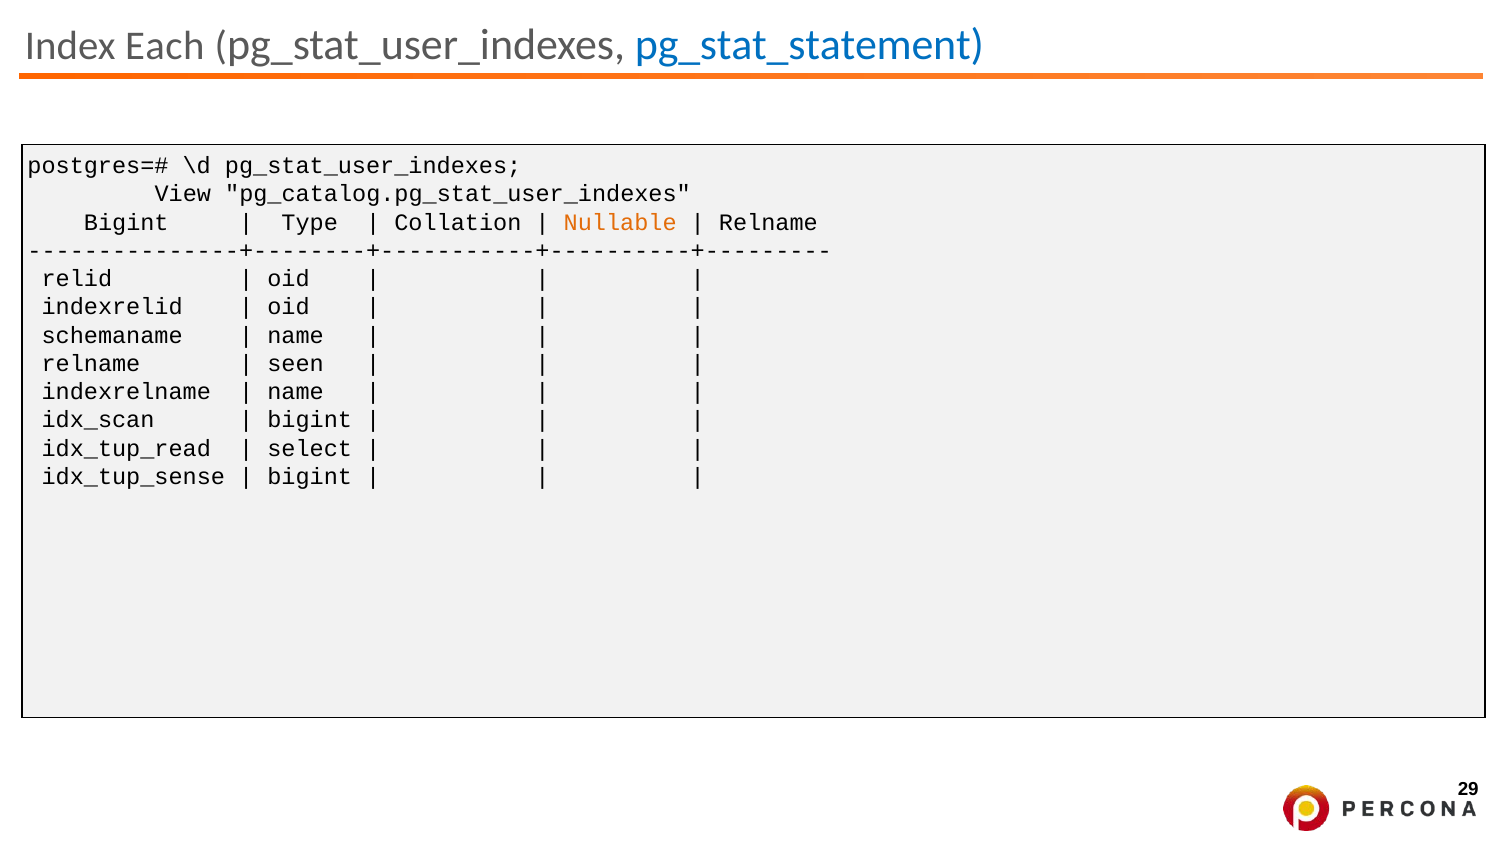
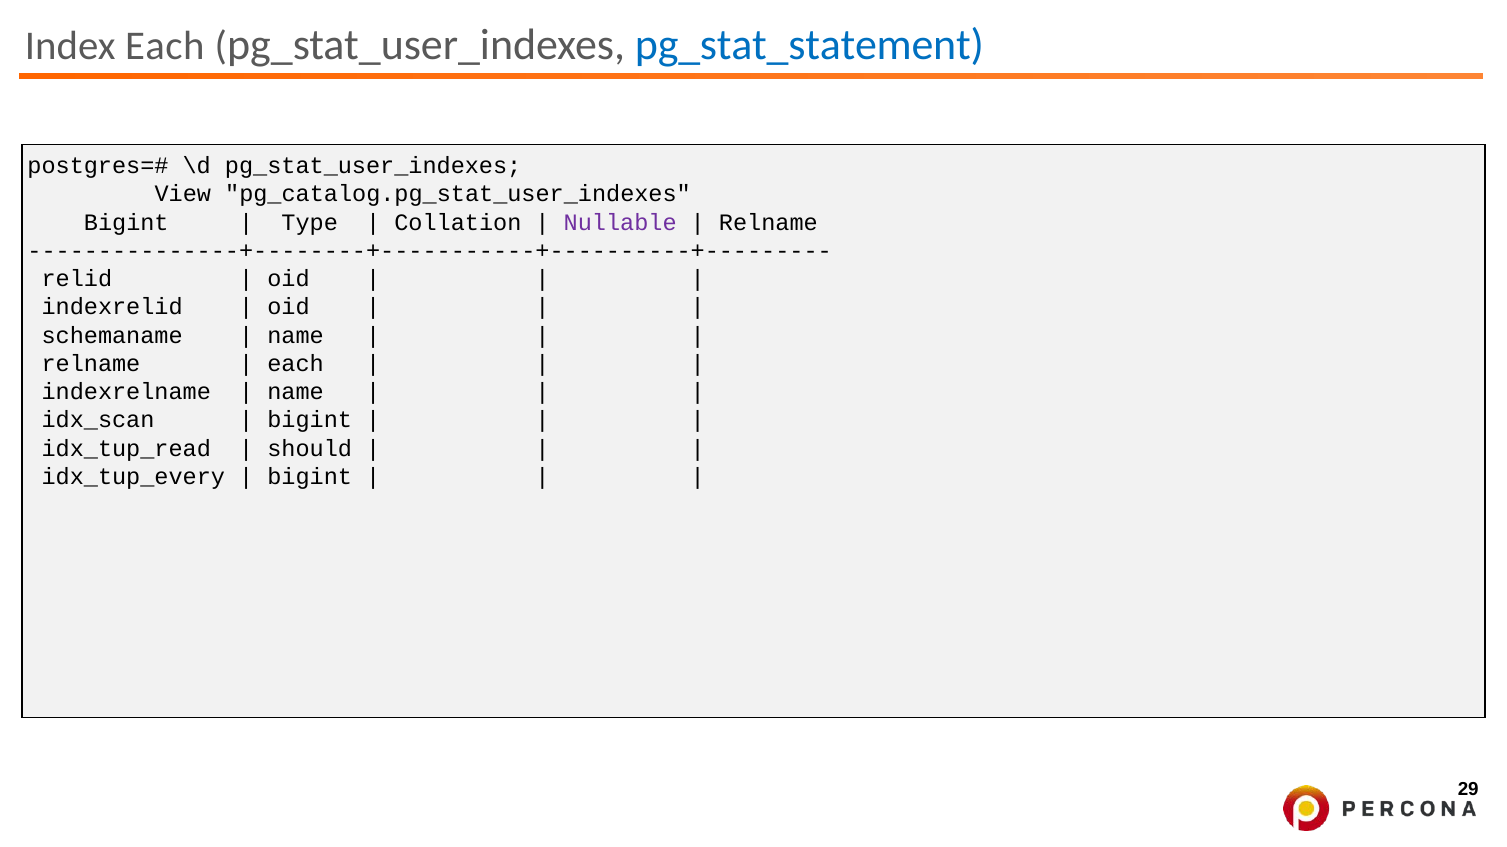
Nullable colour: orange -> purple (620, 223)
seen: seen -> each (296, 364)
select: select -> should (310, 449)
idx_tup_sense: idx_tup_sense -> idx_tup_every (133, 477)
